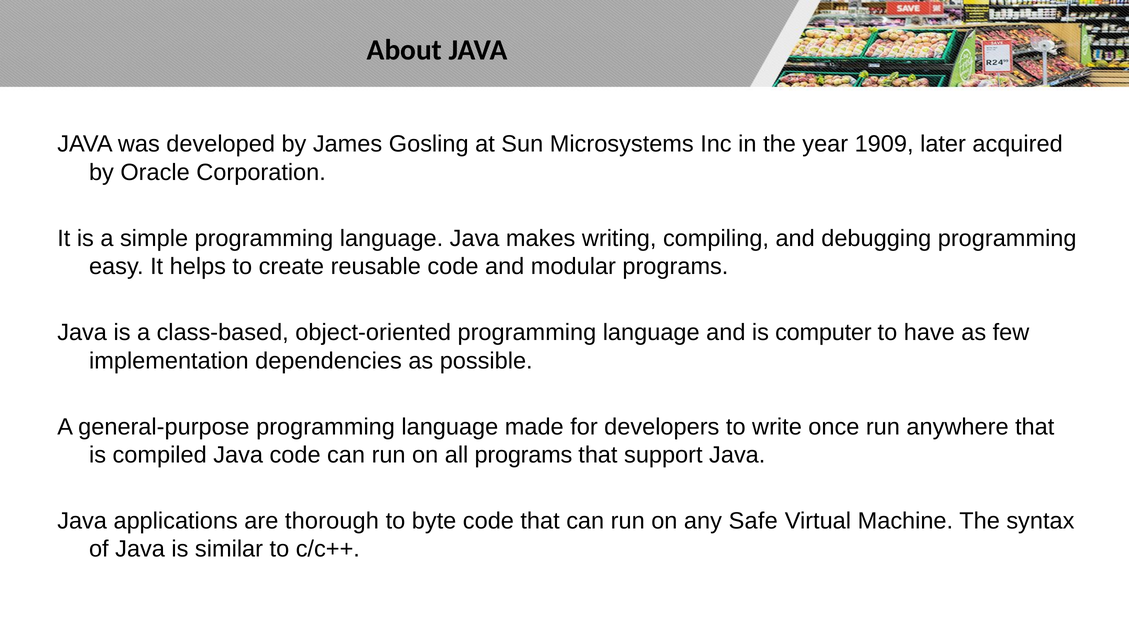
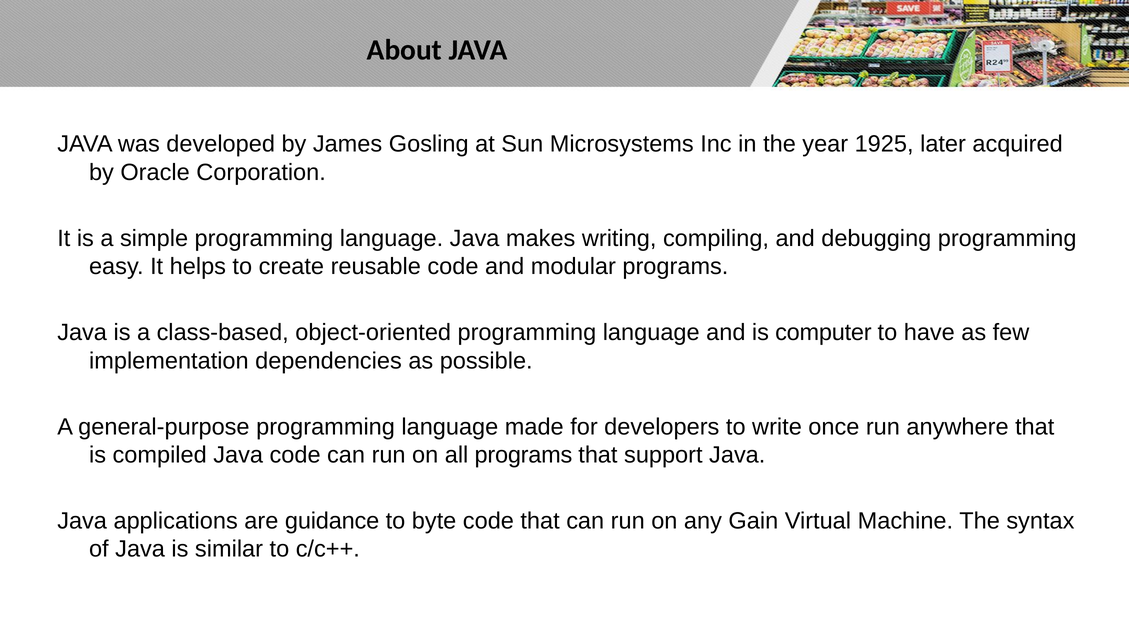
1909: 1909 -> 1925 (884, 144)
thorough: thorough -> guidance (332, 521)
Safe: Safe -> Gain (753, 521)
